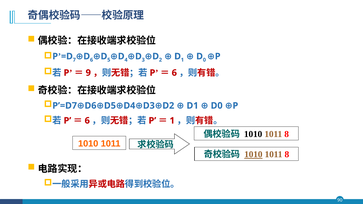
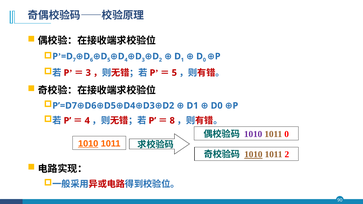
9: 9 -> 3 (88, 73)
6: 6 -> 5 (174, 73)
6: 6 -> 4 (87, 121)
1: 1 -> 8 (172, 121)
1010 colour: black -> purple (253, 134)
8: 8 -> 0 (287, 134)
1010 underline: none -> present (88, 144)
8: 8 -> 2 (287, 155)
